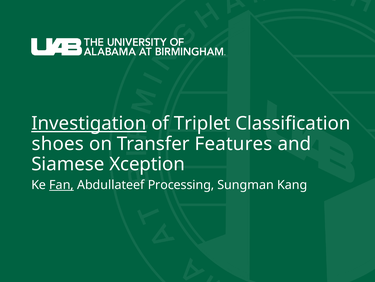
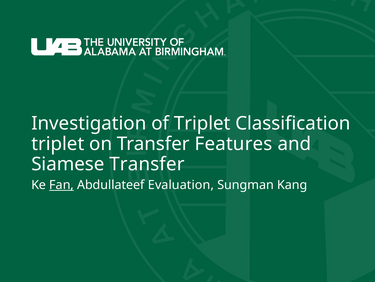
Investigation underline: present -> none (89, 123)
shoes: shoes -> triplet (58, 143)
Siamese Xception: Xception -> Transfer (147, 164)
Processing: Processing -> Evaluation (181, 184)
